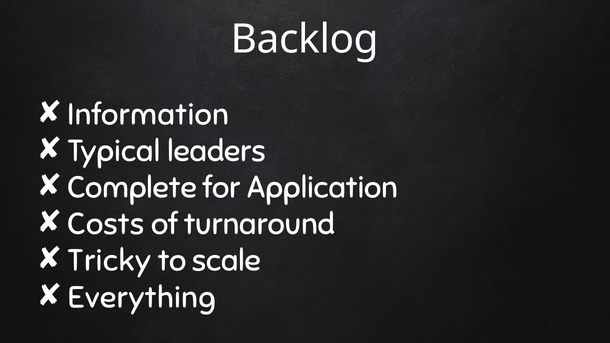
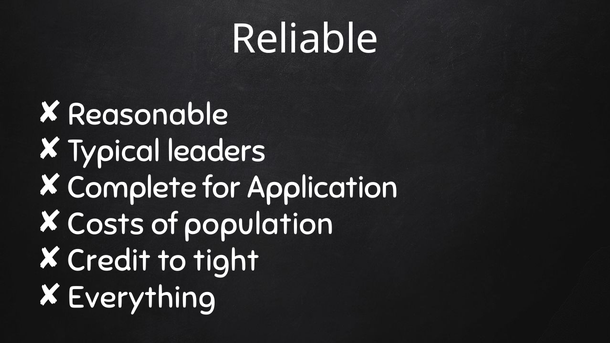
Backlog: Backlog -> Reliable (305, 40)
Information: Information -> Reasonable (148, 115)
turnaround: turnaround -> population (259, 224)
Tricky: Tricky -> Credit (109, 261)
scale: scale -> tight (226, 261)
